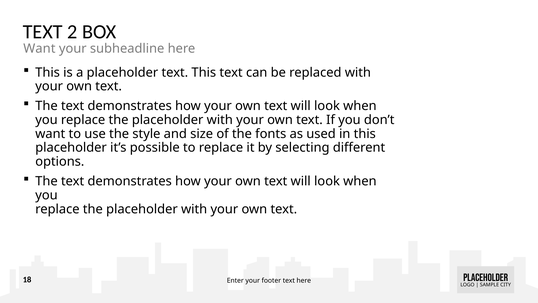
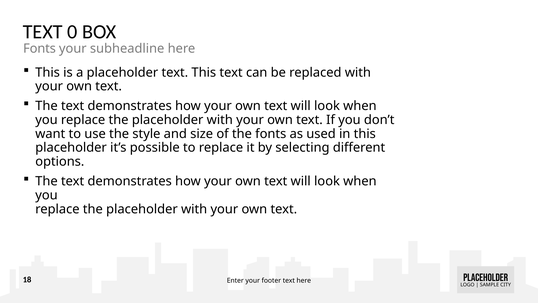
2: 2 -> 0 (72, 32)
Want: Want -> Fonts (40, 48)
